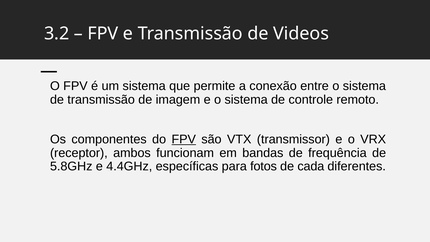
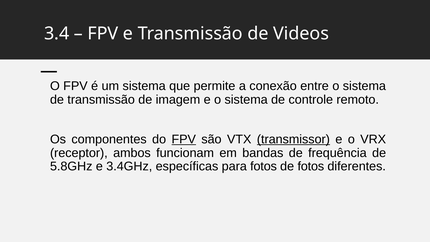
3.2: 3.2 -> 3.4 (57, 34)
transmissor underline: none -> present (293, 139)
4.4GHz: 4.4GHz -> 3.4GHz (129, 166)
de cada: cada -> fotos (311, 166)
